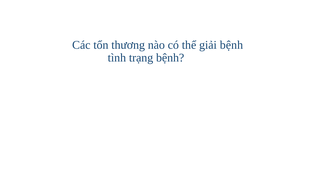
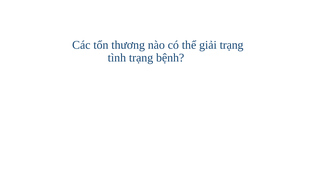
giải bệnh: bệnh -> trạng (232, 45)
